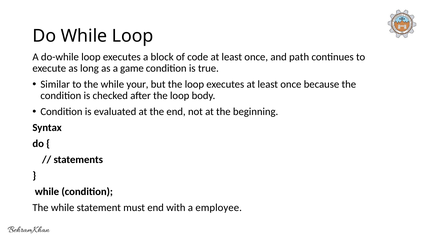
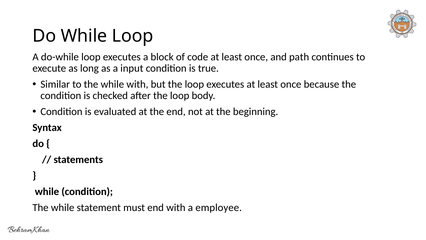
game: game -> input (132, 68)
while your: your -> with (137, 84)
